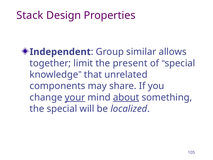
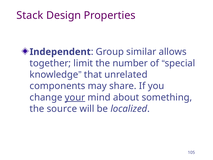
present: present -> number (130, 63)
about underline: present -> none (126, 97)
the special: special -> source (62, 109)
